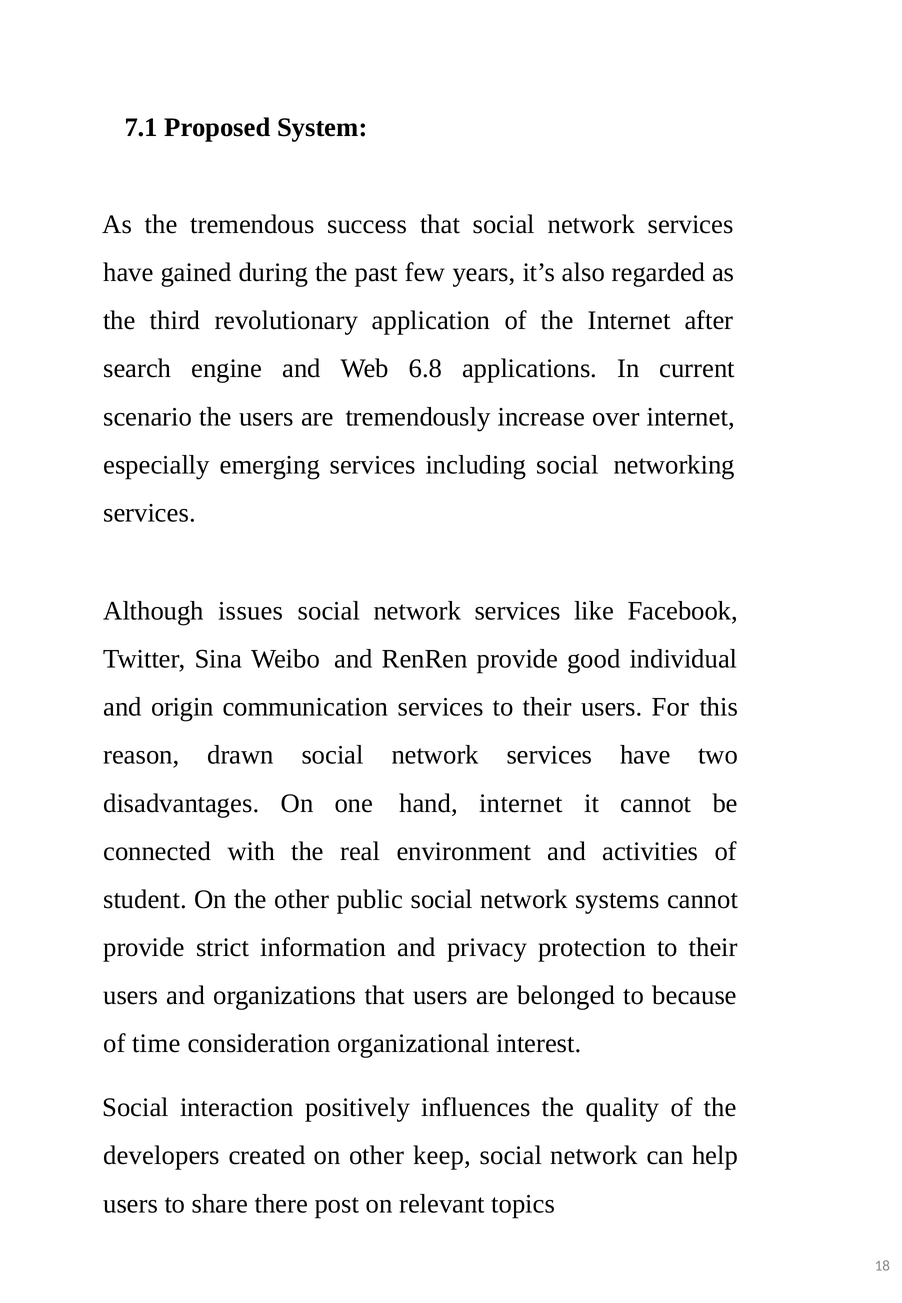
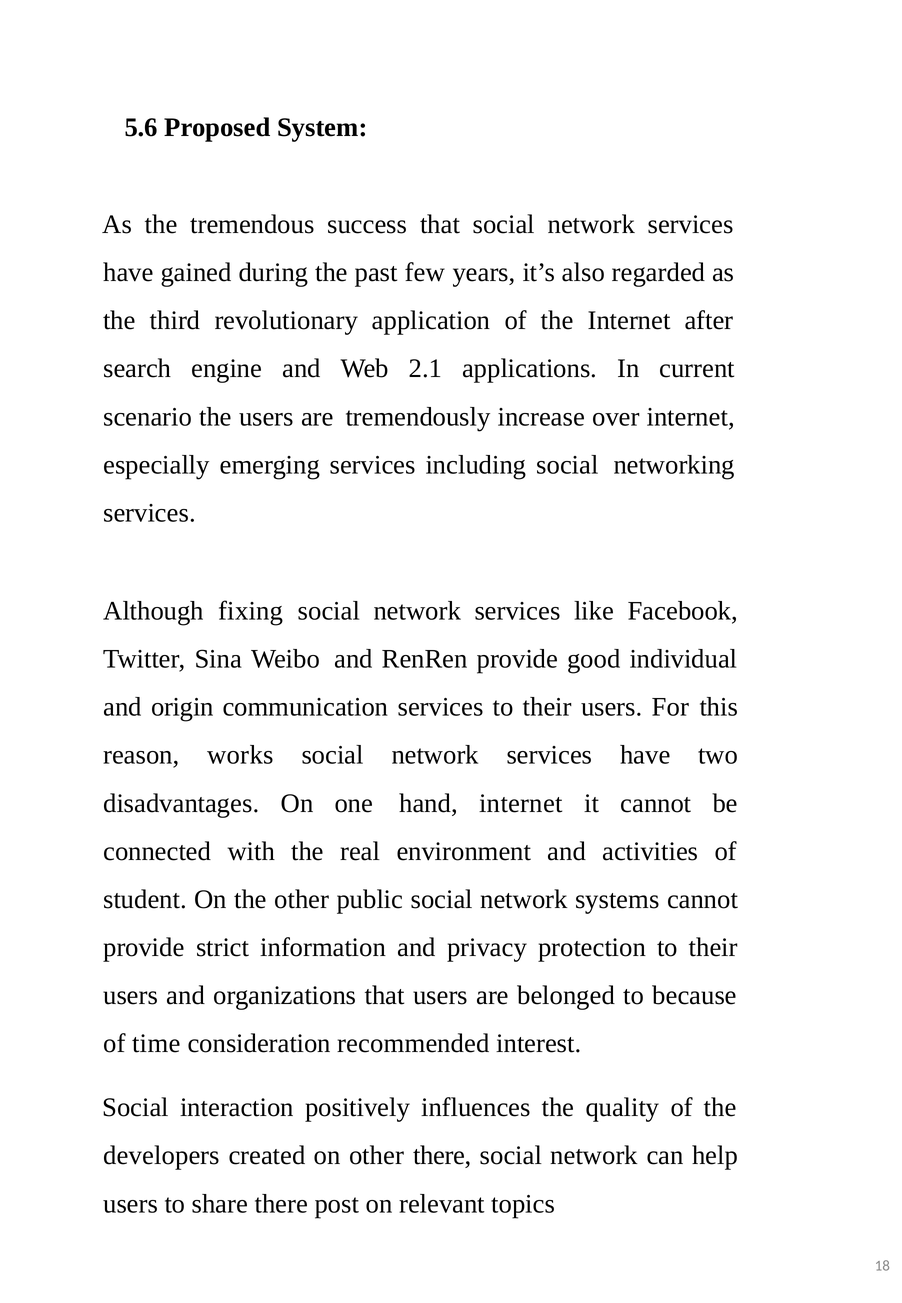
7.1: 7.1 -> 5.6 (141, 127)
6.8: 6.8 -> 2.1 (425, 369)
issues: issues -> fixing (251, 611)
drawn: drawn -> works (240, 755)
organizational: organizational -> recommended (414, 1043)
other keep: keep -> there (442, 1156)
